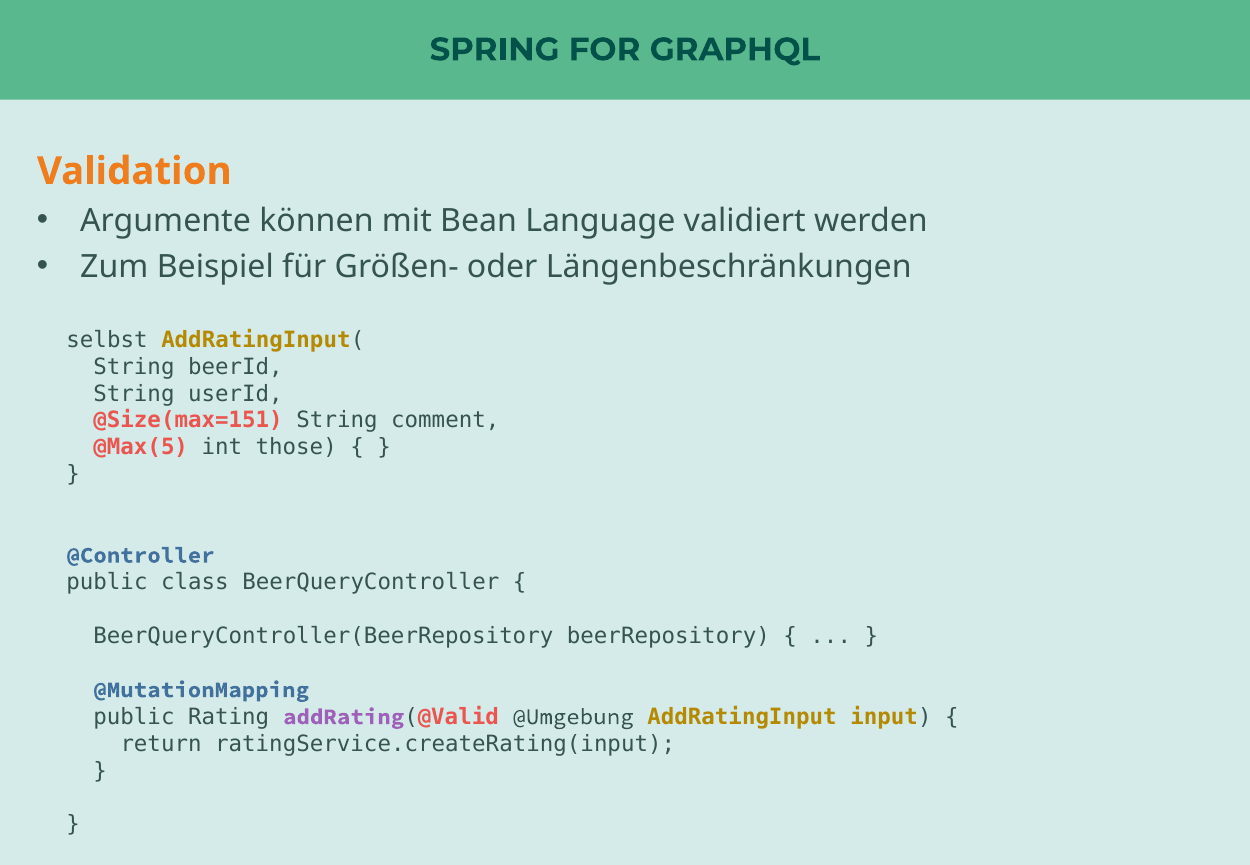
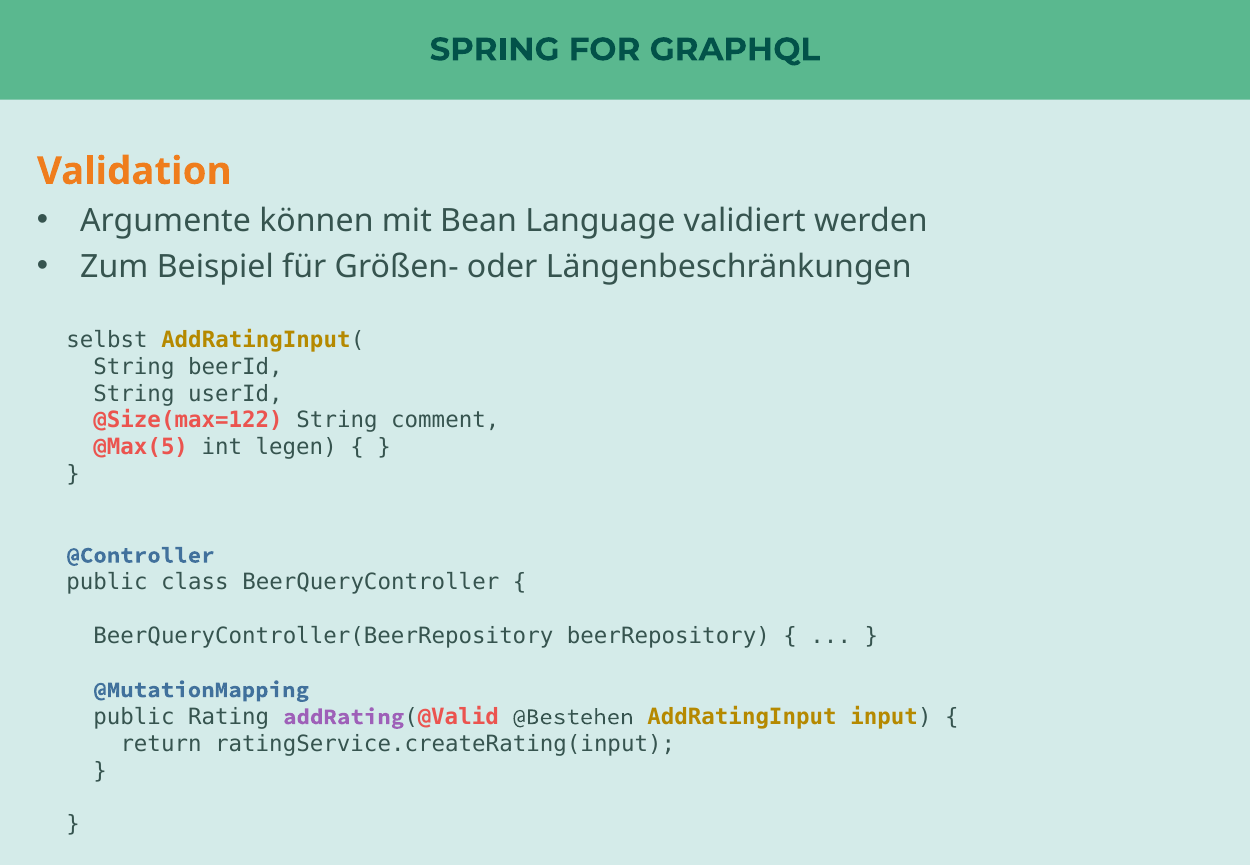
@Size(max=151: @Size(max=151 -> @Size(max=122 (188, 421)
those: those -> legen (296, 448)
@Umgebung: @Umgebung -> @Bestehen (573, 717)
